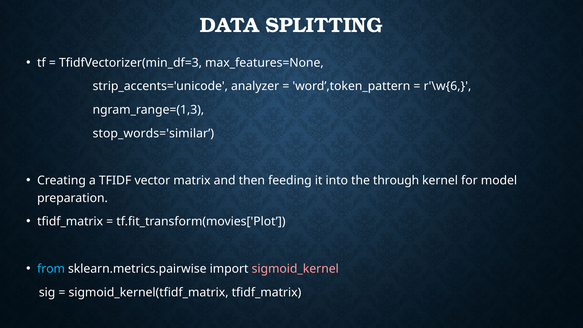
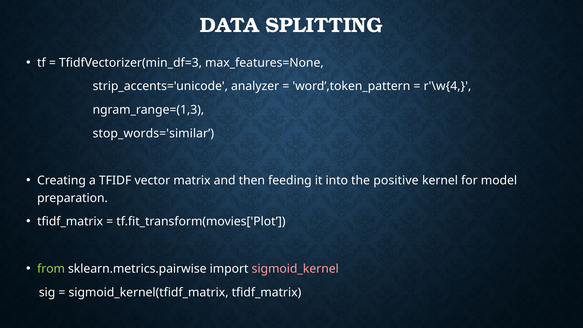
r'\w{6: r'\w{6 -> r'\w{4 (447, 86)
through: through -> positive (396, 181)
from colour: light blue -> light green (51, 269)
